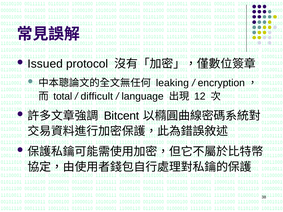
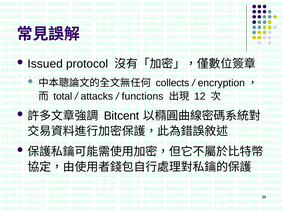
leaking: leaking -> collects (172, 83)
difficult: difficult -> attacks (97, 96)
language: language -> functions (143, 96)
